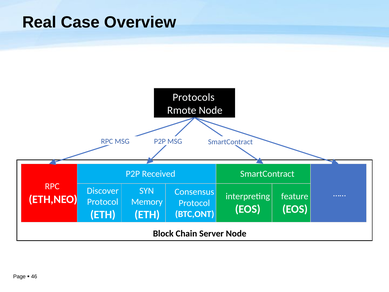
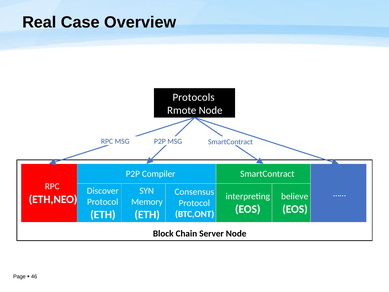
Received: Received -> Compiler (159, 174)
feature: feature -> believe (295, 196)
